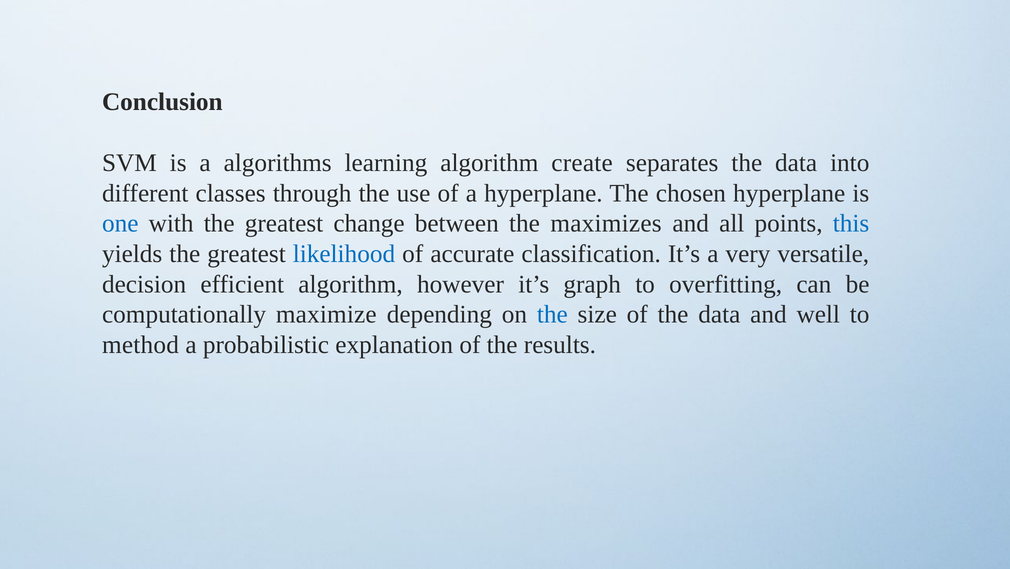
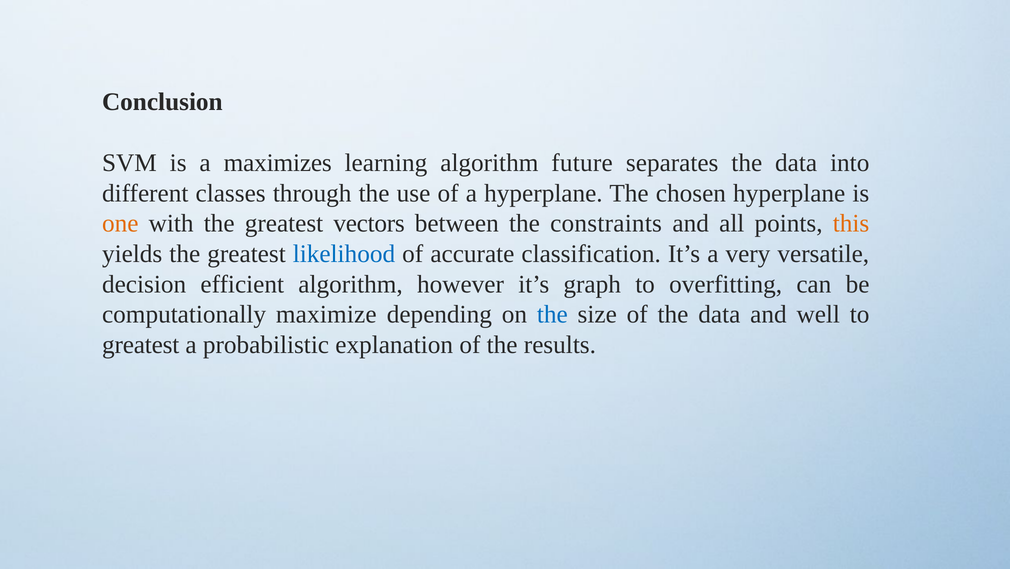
algorithms: algorithms -> maximizes (278, 163)
create: create -> future (582, 163)
one colour: blue -> orange (120, 223)
change: change -> vectors (369, 223)
maximizes: maximizes -> constraints (606, 223)
this colour: blue -> orange (851, 223)
method: method -> greatest (141, 344)
